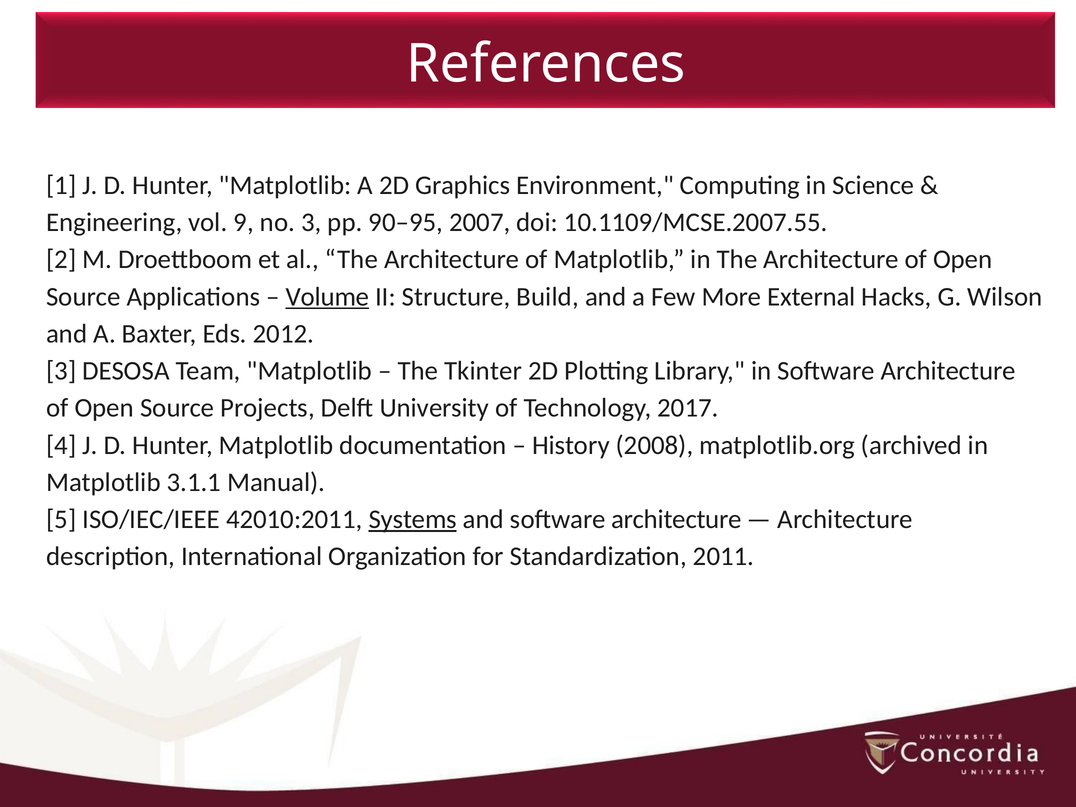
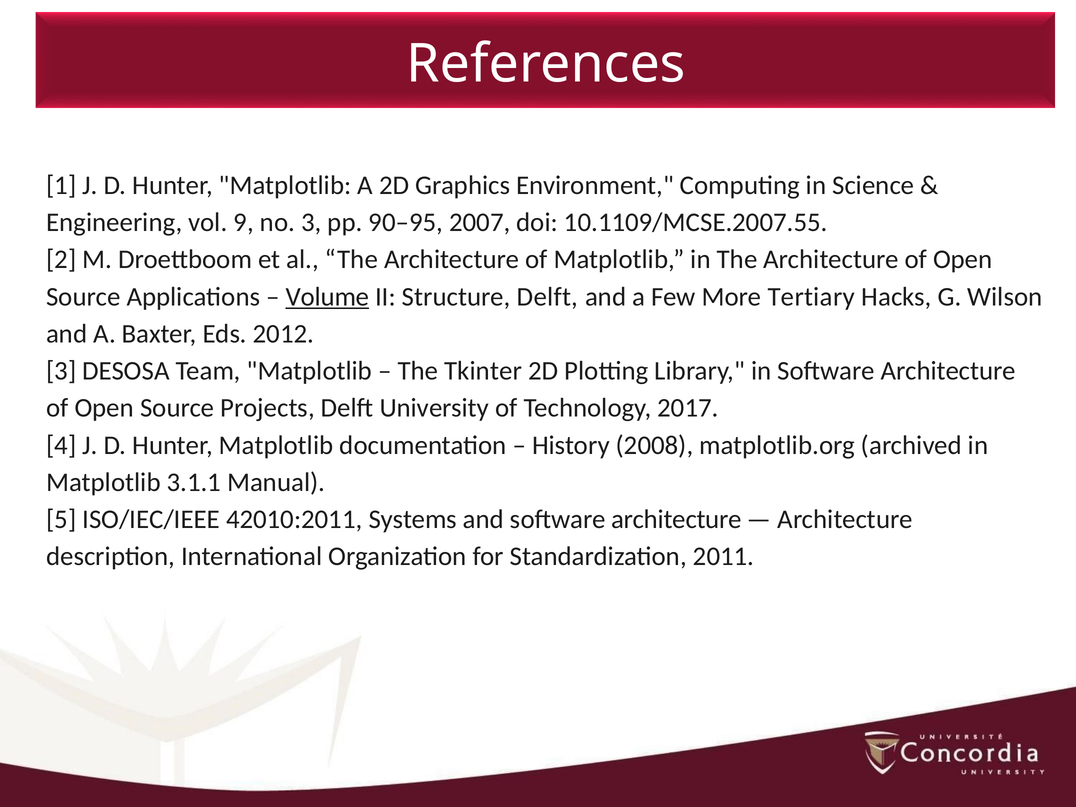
Structure Build: Build -> Delft (548, 297)
External: External -> Tertiary (811, 297)
Systems underline: present -> none (413, 519)
